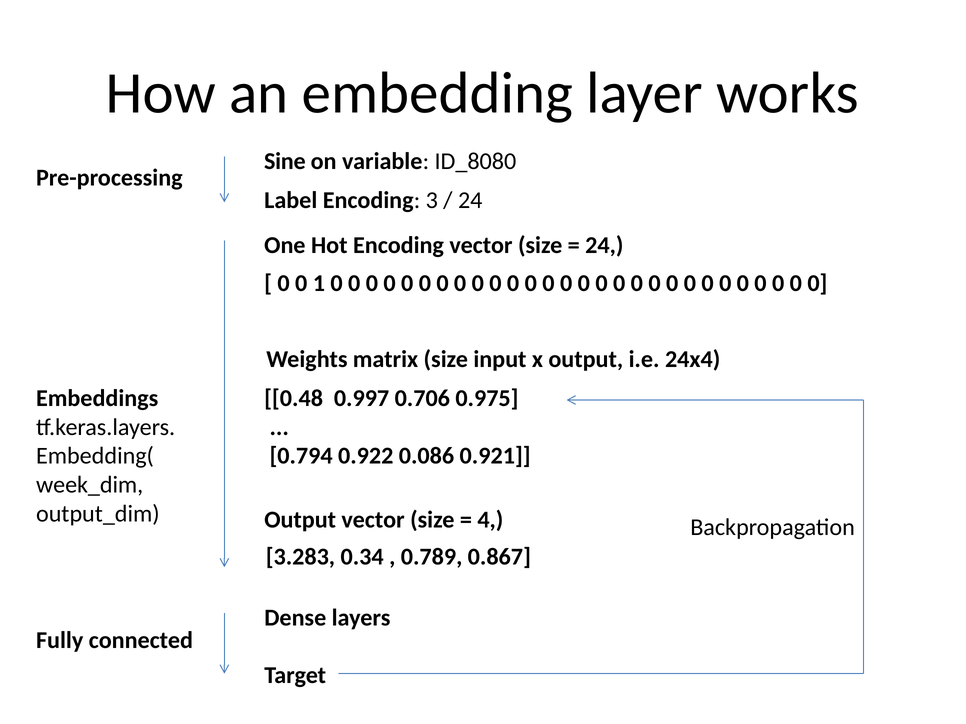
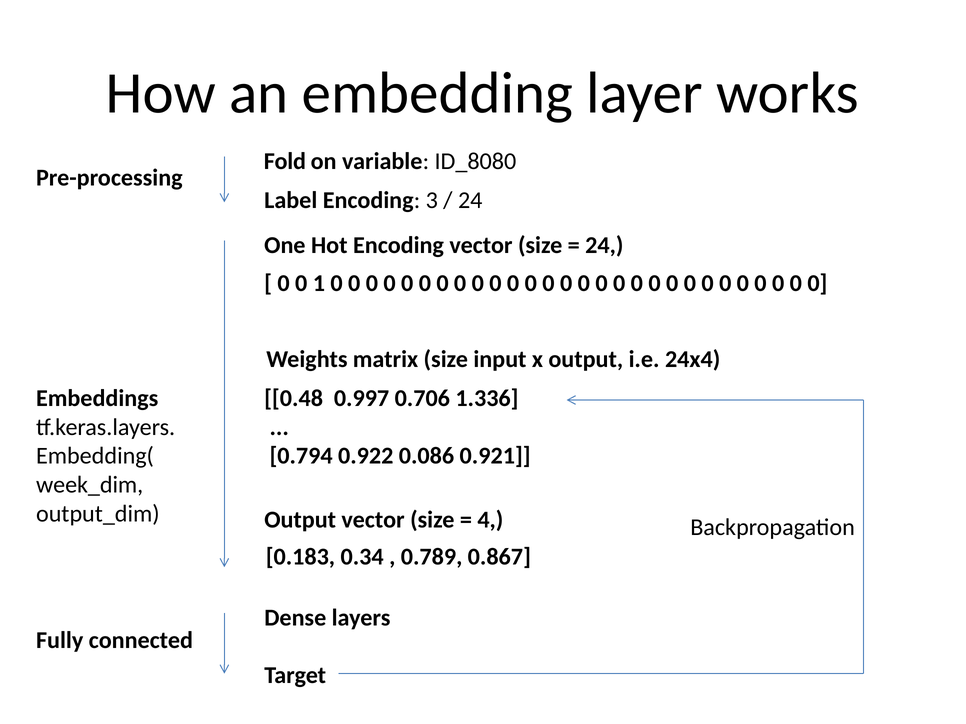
Sine: Sine -> Fold (285, 162)
0.975: 0.975 -> 1.336 (487, 398)
3.283: 3.283 -> 0.183 (300, 557)
